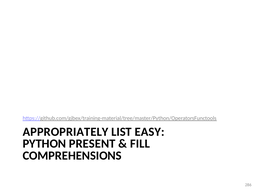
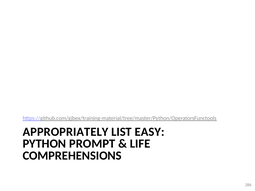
PRESENT: PRESENT -> PROMPT (92, 144)
FILL: FILL -> LIFE (140, 144)
